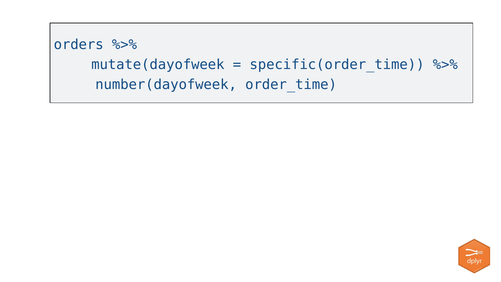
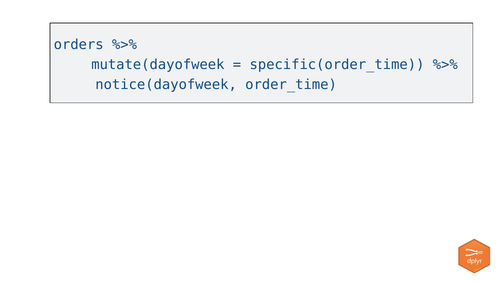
number(dayofweek: number(dayofweek -> notice(dayofweek (166, 84)
